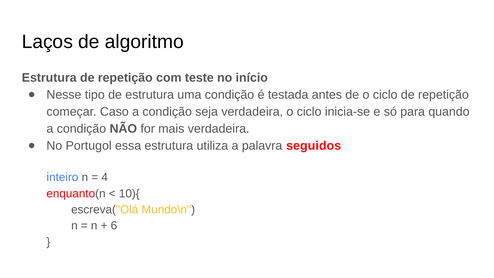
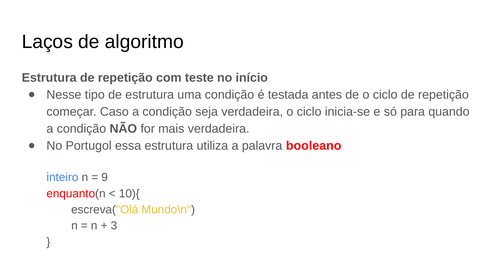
seguidos: seguidos -> booleano (314, 146)
4: 4 -> 9 (105, 177)
6: 6 -> 3 (114, 226)
